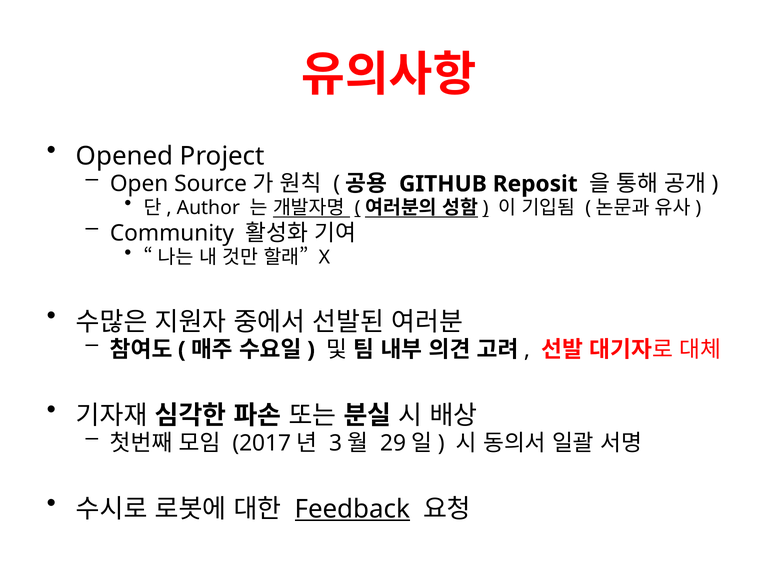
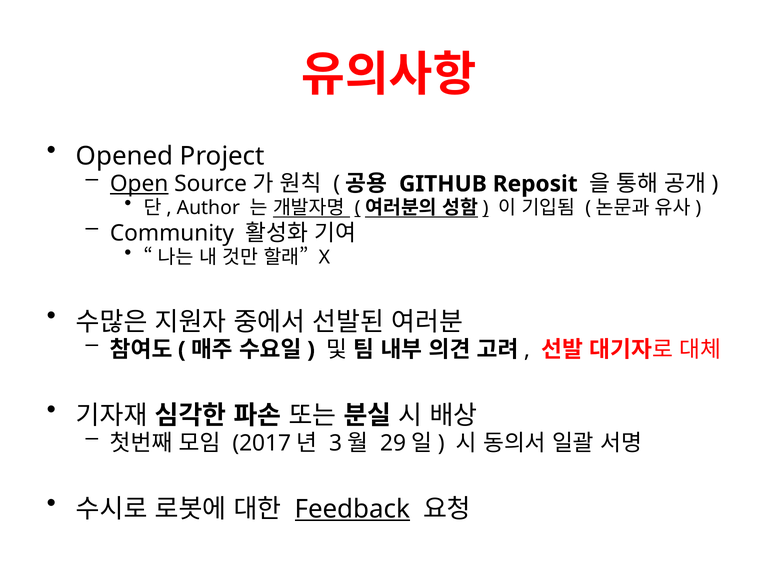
Open underline: none -> present (139, 184)
